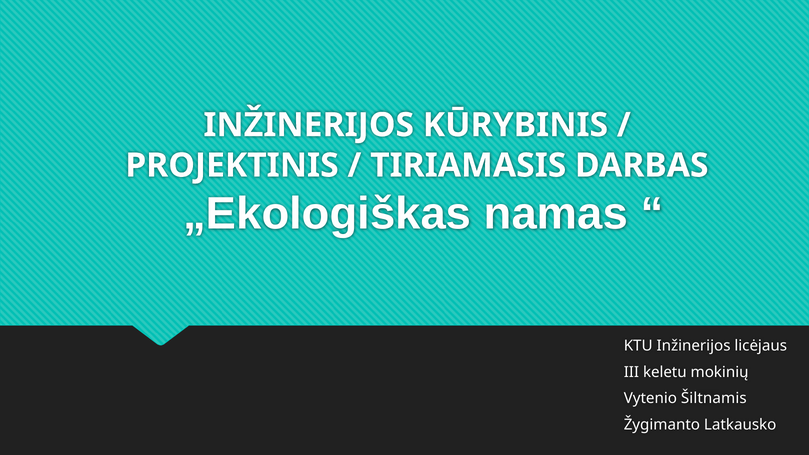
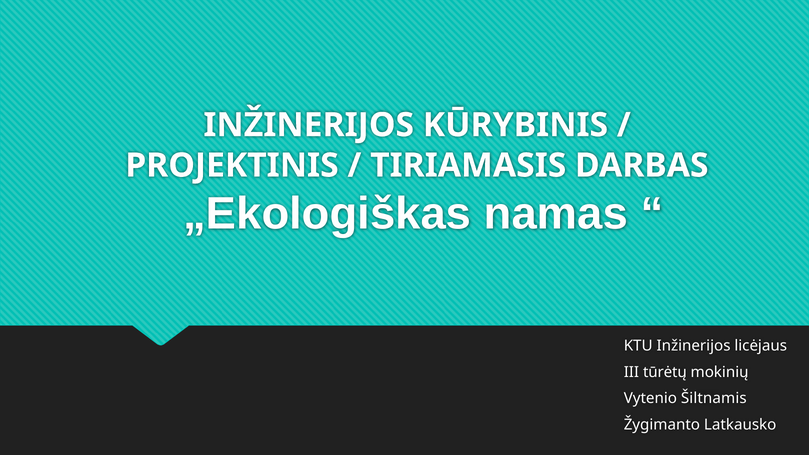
keletu: keletu -> tūrėtų (665, 372)
